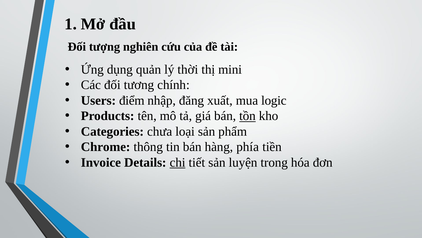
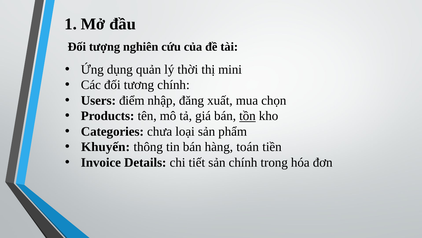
logic: logic -> chọn (274, 100)
Chrome: Chrome -> Khuyến (106, 147)
phía: phía -> toán (248, 147)
chi underline: present -> none (178, 162)
sản luyện: luyện -> chính (243, 162)
